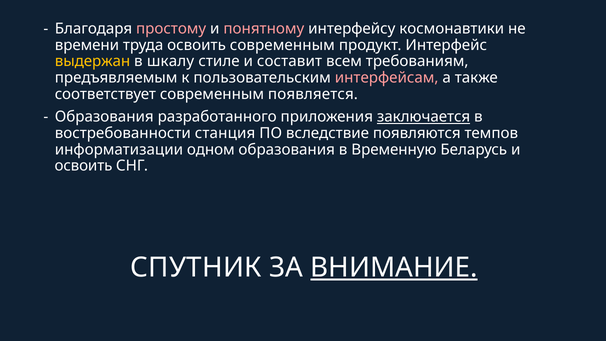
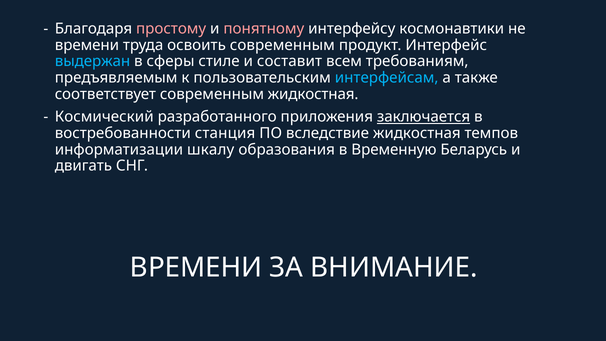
выдержан colour: yellow -> light blue (93, 61)
шкалу: шкалу -> сферы (171, 61)
интерфейсам colour: pink -> light blue (387, 78)
современным появляется: появляется -> жидкостная (313, 94)
Образования: Образования -> Космический (104, 117)
вследствие появляются: появляются -> жидкостная (417, 133)
одном: одном -> шкалу (211, 150)
освоить: освоить -> двигать (83, 166)
СПУТНИК: СПУТНИК -> ВРЕМЕНИ (196, 267)
ВНИМАНИЕ underline: present -> none (394, 267)
